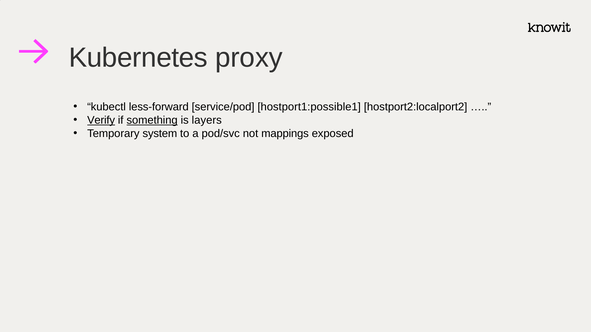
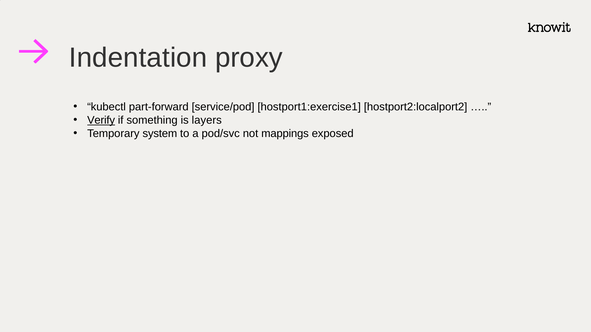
Kubernetes: Kubernetes -> Indentation (138, 58)
less-forward: less-forward -> part-forward (159, 107)
hostport1:possible1: hostport1:possible1 -> hostport1:exercise1 (309, 107)
something underline: present -> none (152, 120)
